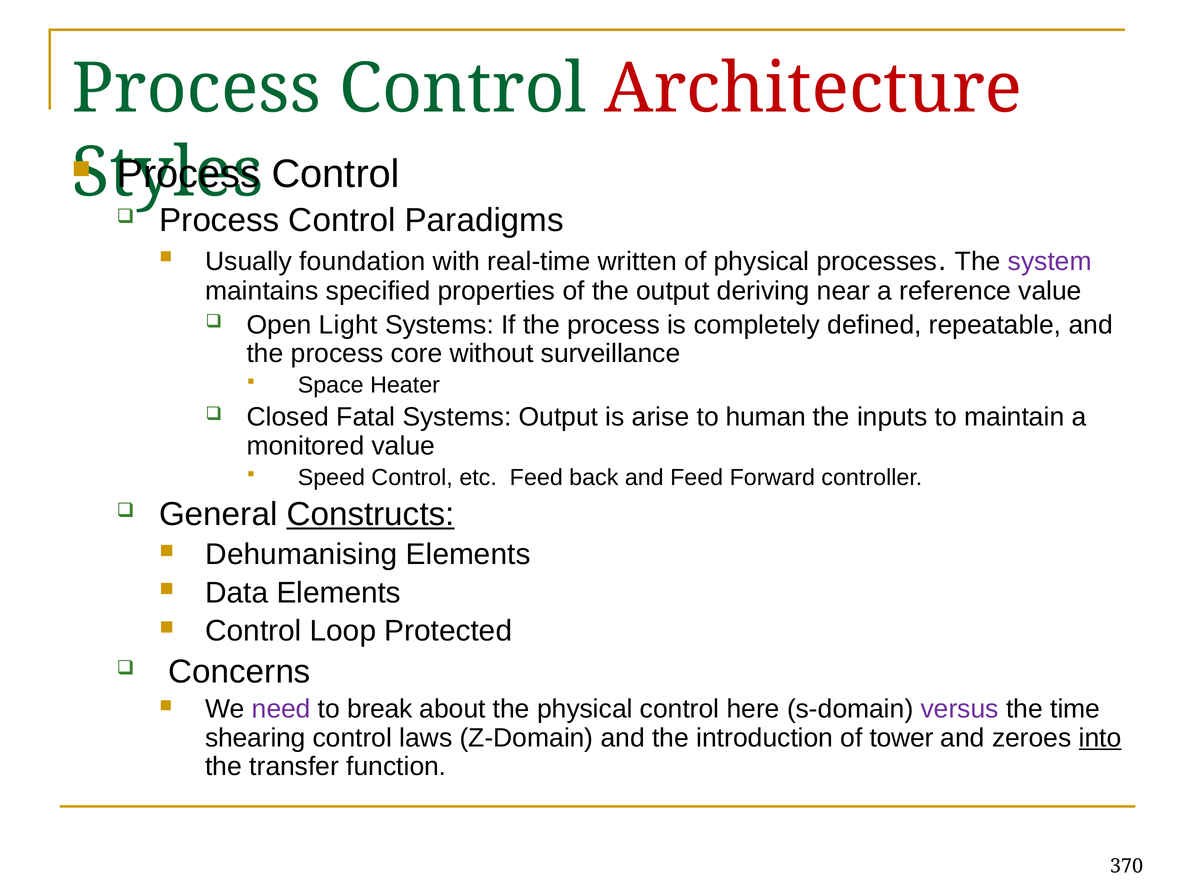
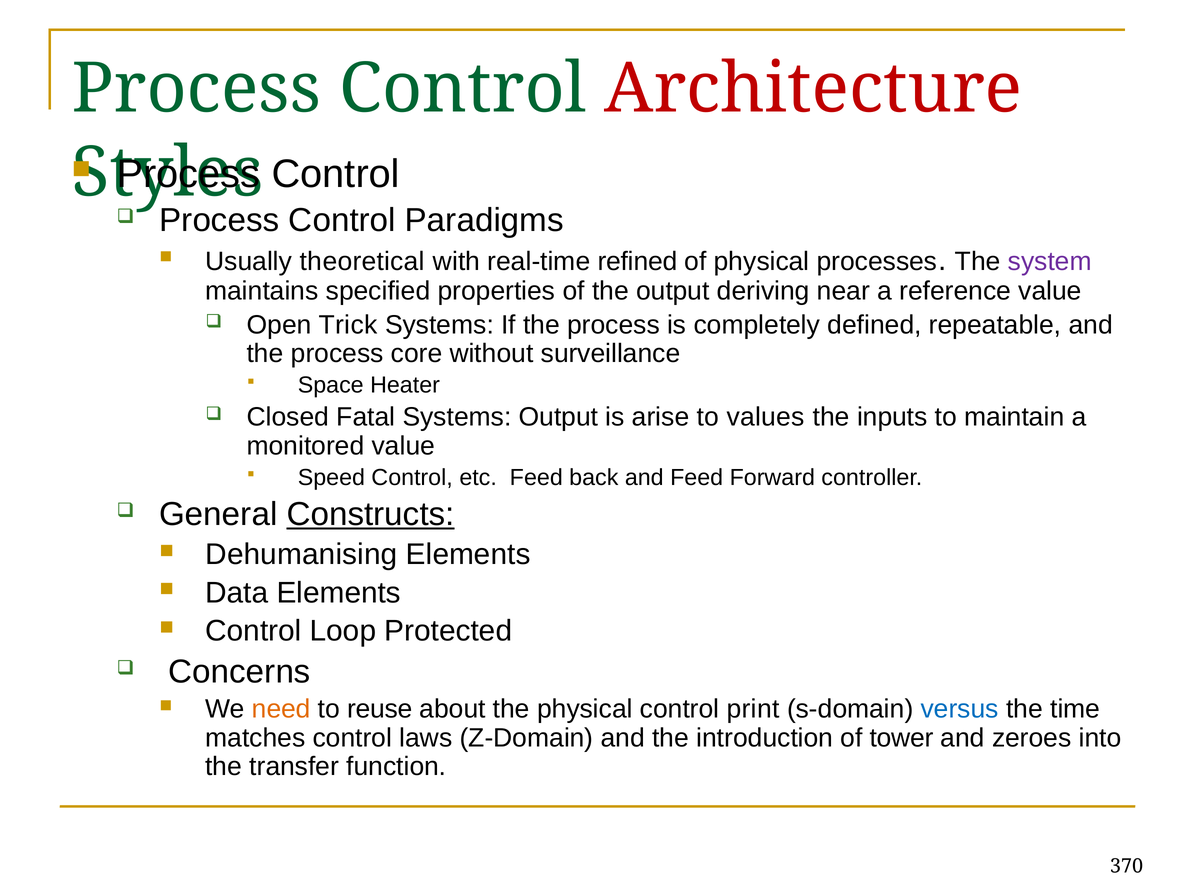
foundation: foundation -> theoretical (362, 262)
written: written -> refined (637, 262)
Light: Light -> Trick (348, 325)
human: human -> values (766, 417)
need colour: purple -> orange (281, 709)
break: break -> reuse (380, 709)
here: here -> print (753, 709)
versus colour: purple -> blue (960, 709)
shearing: shearing -> matches (255, 738)
into underline: present -> none (1100, 738)
